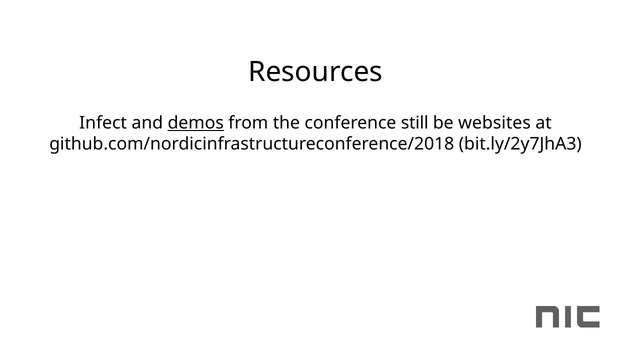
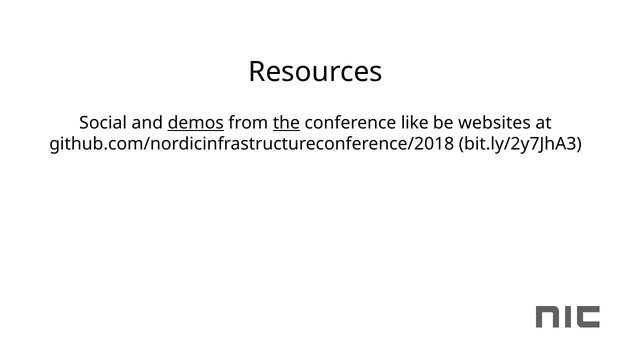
Infect: Infect -> Social (103, 123)
the underline: none -> present (286, 123)
still: still -> like (415, 123)
